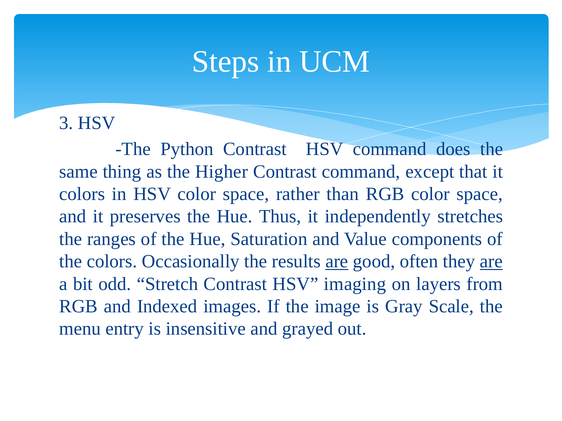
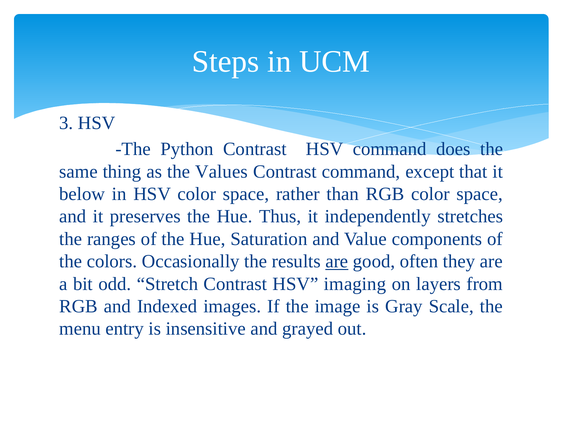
Higher: Higher -> Values (222, 172)
colors: colors -> below (82, 194)
are underline: present -> none (491, 262)
